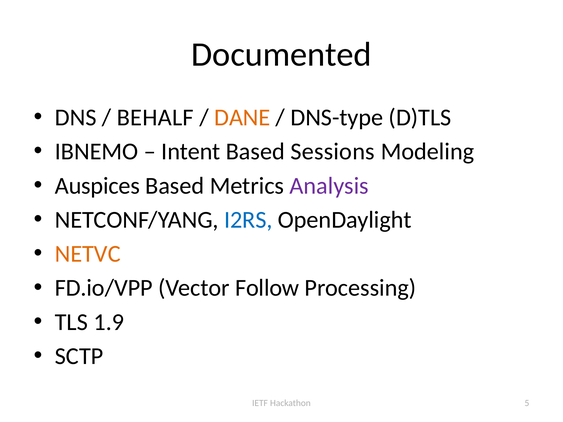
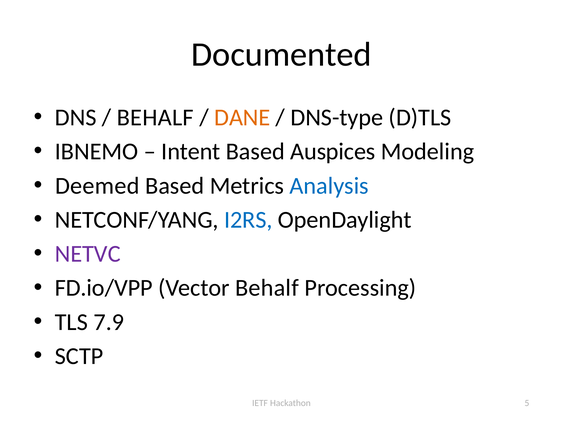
Sessions: Sessions -> Auspices (333, 152)
Auspices: Auspices -> Deemed (97, 186)
Analysis colour: purple -> blue (329, 186)
NETVC colour: orange -> purple (88, 254)
Vector Follow: Follow -> Behalf (267, 288)
1.9: 1.9 -> 7.9 (109, 322)
